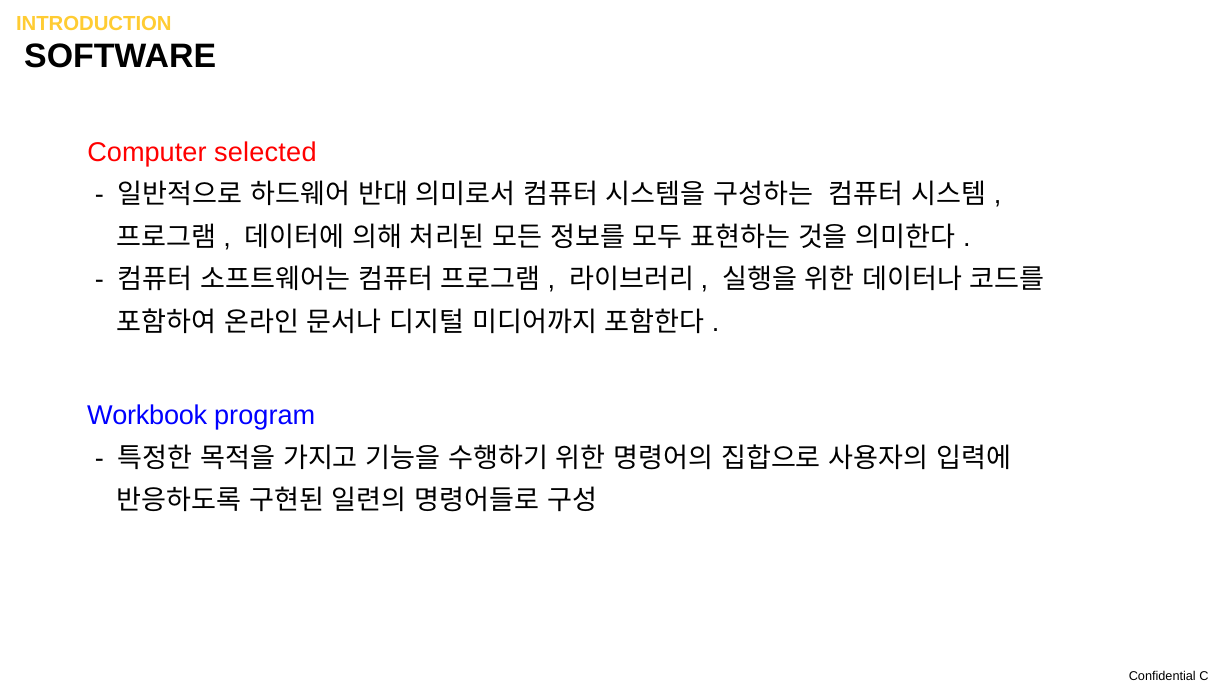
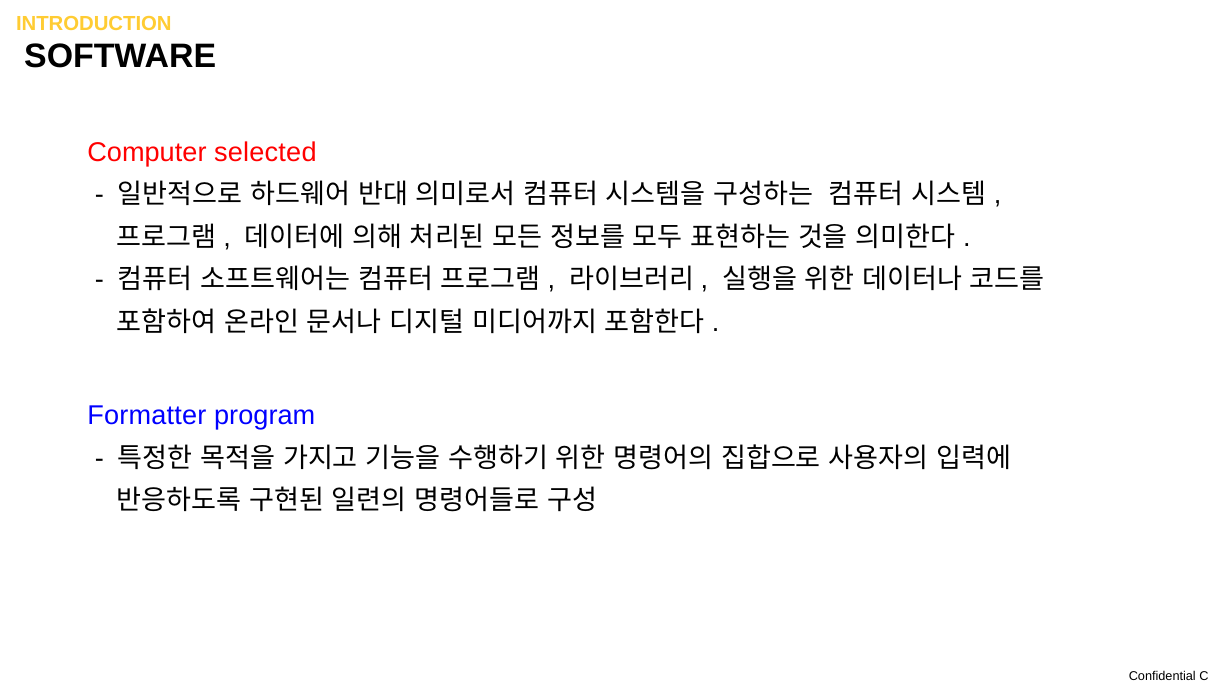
Workbook: Workbook -> Formatter (147, 416)
